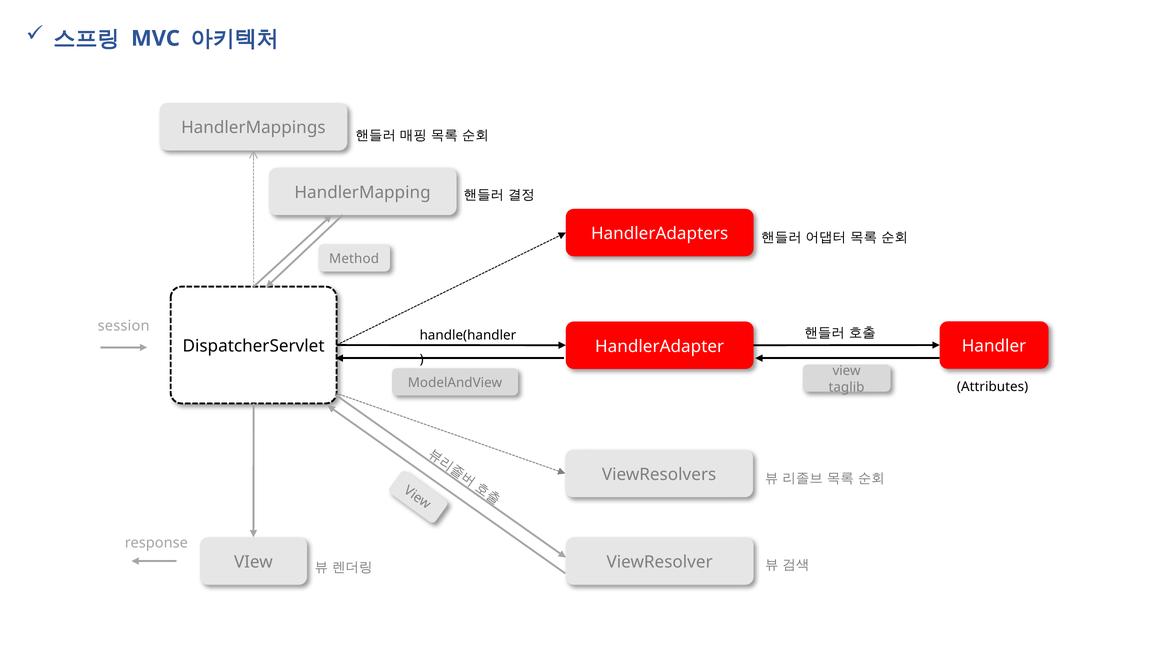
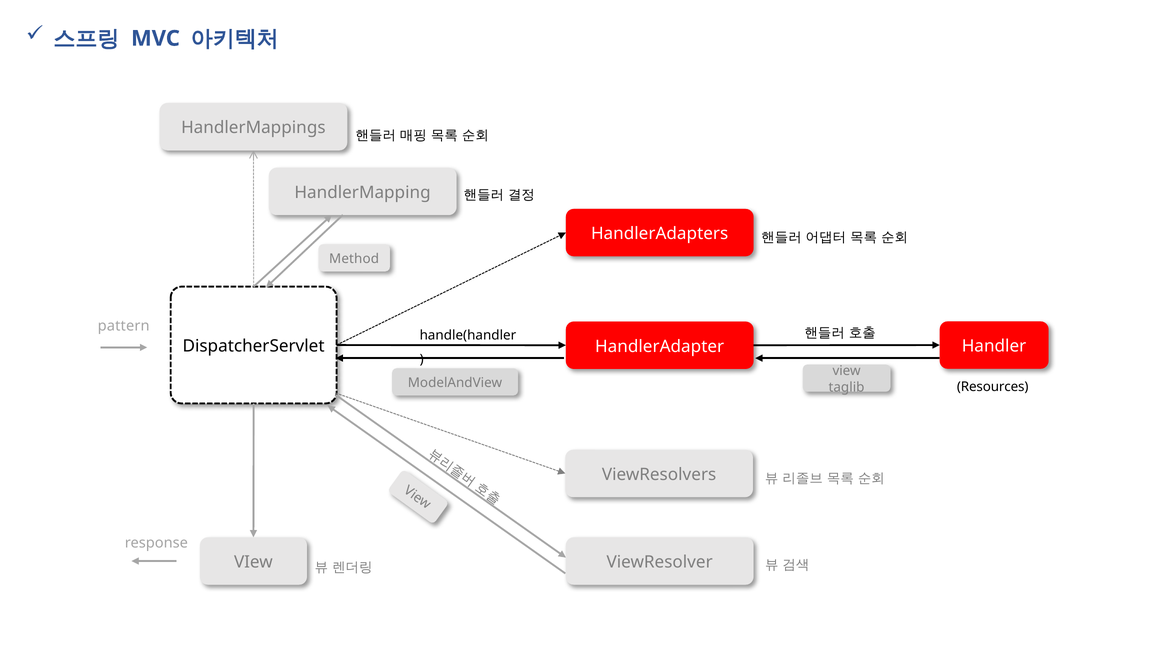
session: session -> pattern (124, 326)
Attributes: Attributes -> Resources (993, 387)
